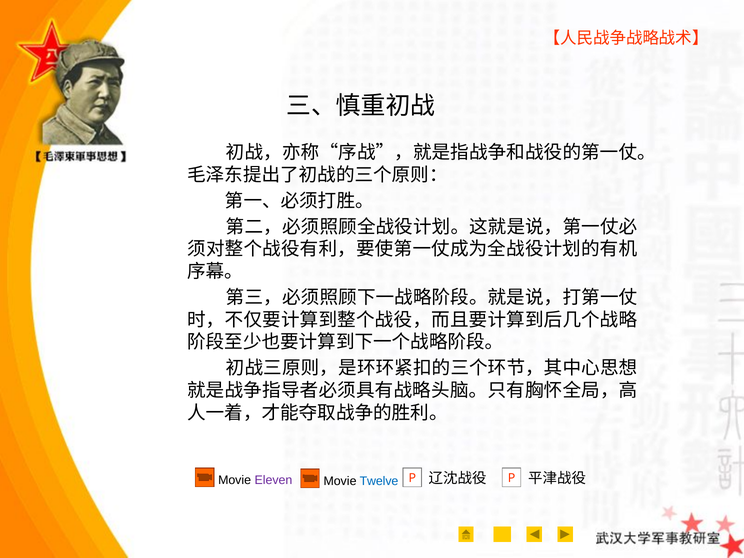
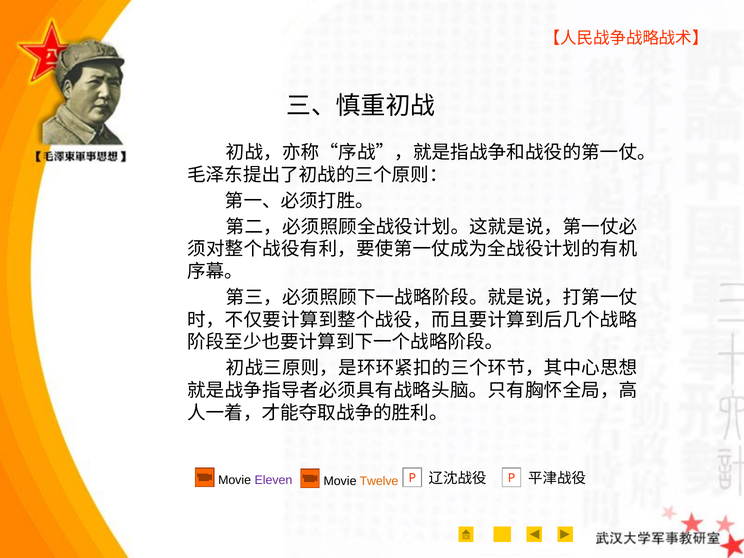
Twelve colour: blue -> orange (379, 481)
